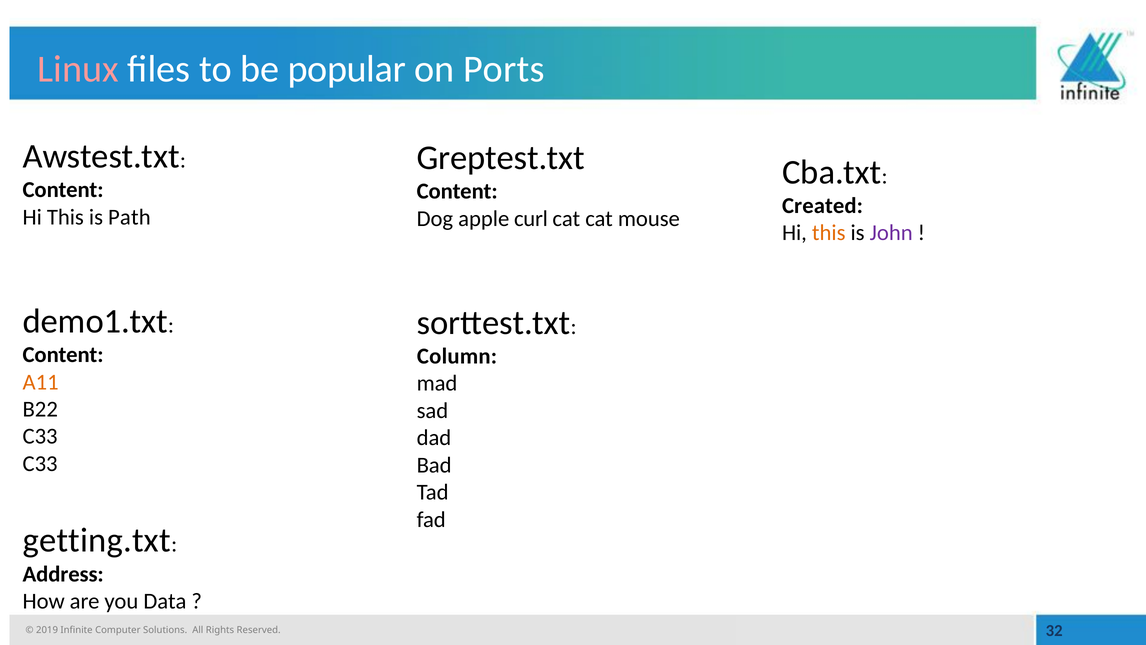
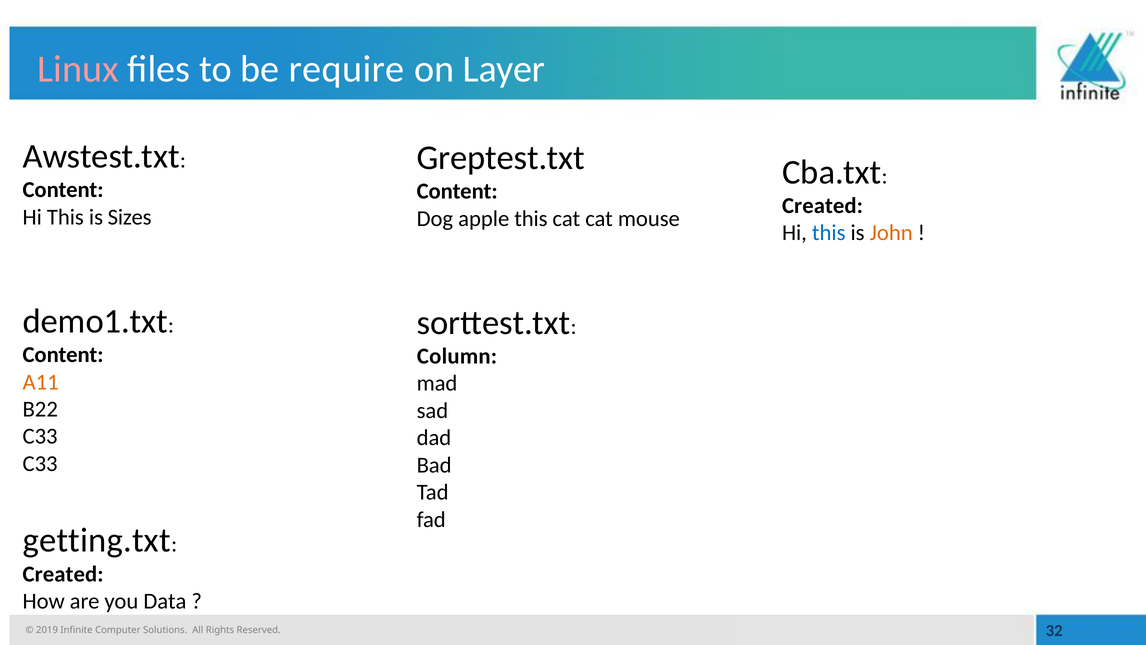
popular: popular -> require (346, 69)
Ports: Ports -> Layer (504, 69)
Path: Path -> Sizes (130, 217)
apple curl: curl -> this (531, 219)
this colour: orange -> blue (829, 233)
John colour: purple -> orange (891, 233)
Address: Address -> Created (63, 574)
